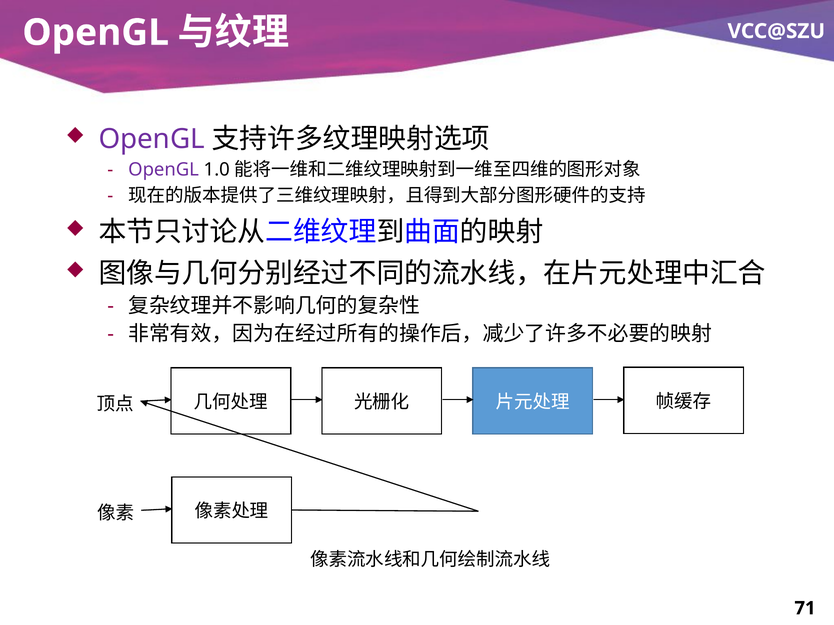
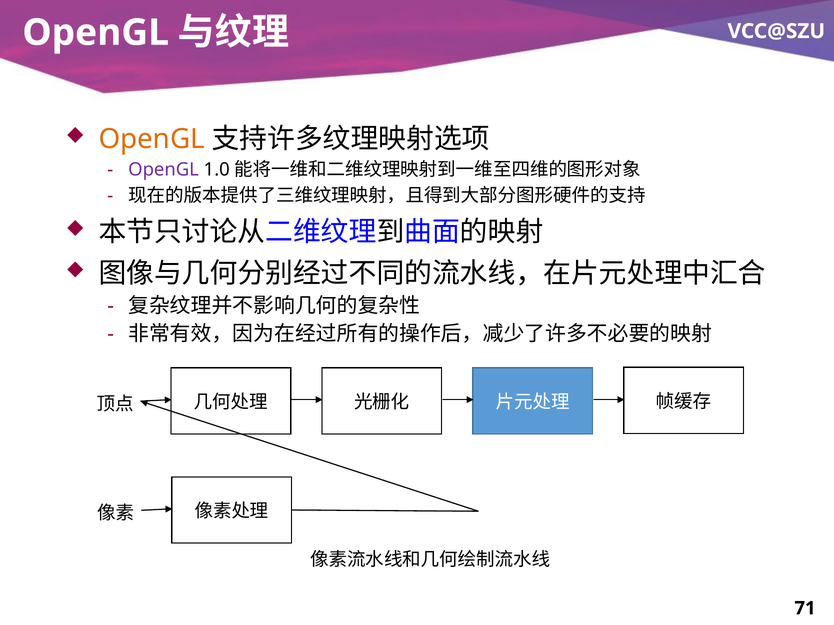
OpenGL colour: purple -> orange (152, 139)
